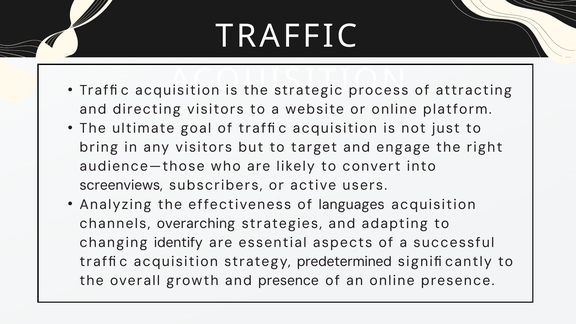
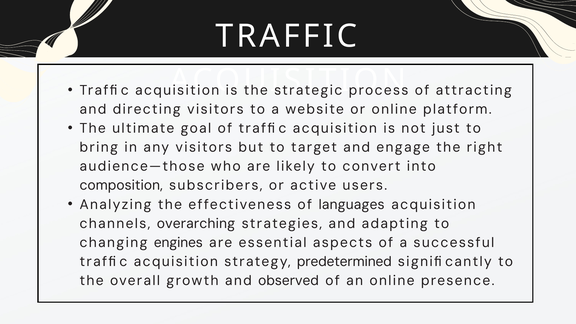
screenviews: screenviews -> composition (121, 185)
identify: identify -> engines (178, 242)
and presence: presence -> observed (288, 281)
